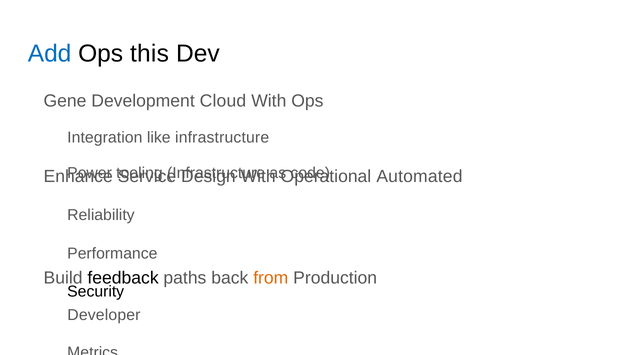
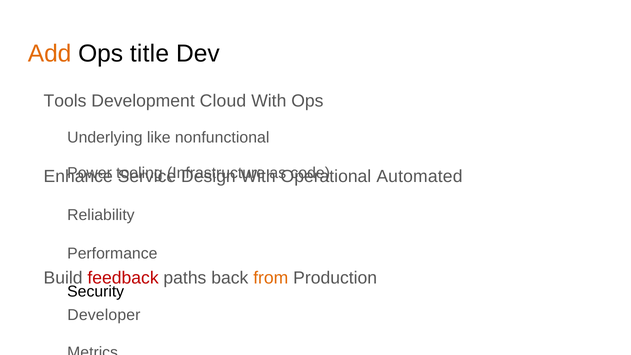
Add colour: blue -> orange (50, 53)
this: this -> title (149, 53)
Gene: Gene -> Tools (65, 101)
Integration: Integration -> Underlying (105, 137)
like infrastructure: infrastructure -> nonfunctional (222, 137)
feedback colour: black -> red (123, 278)
